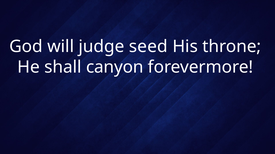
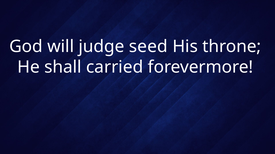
canyon: canyon -> carried (115, 67)
